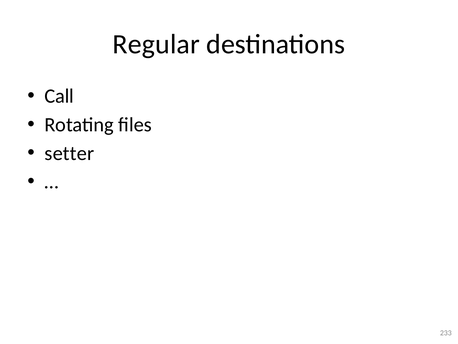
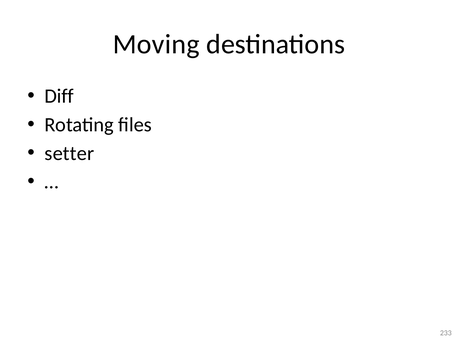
Regular: Regular -> Moving (156, 44)
Call: Call -> Diff (59, 96)
